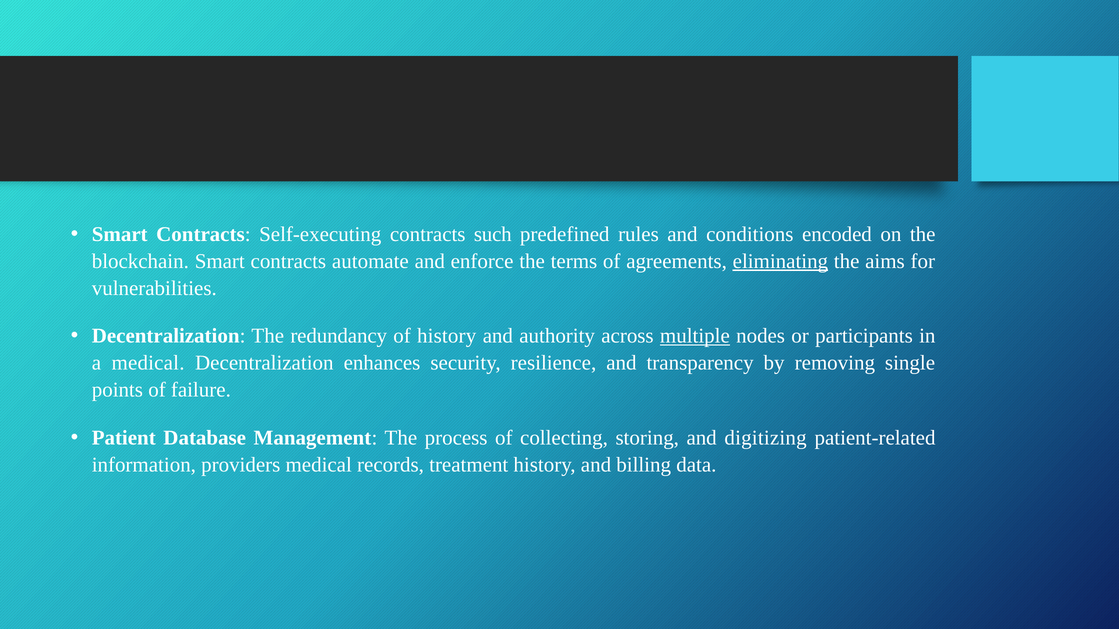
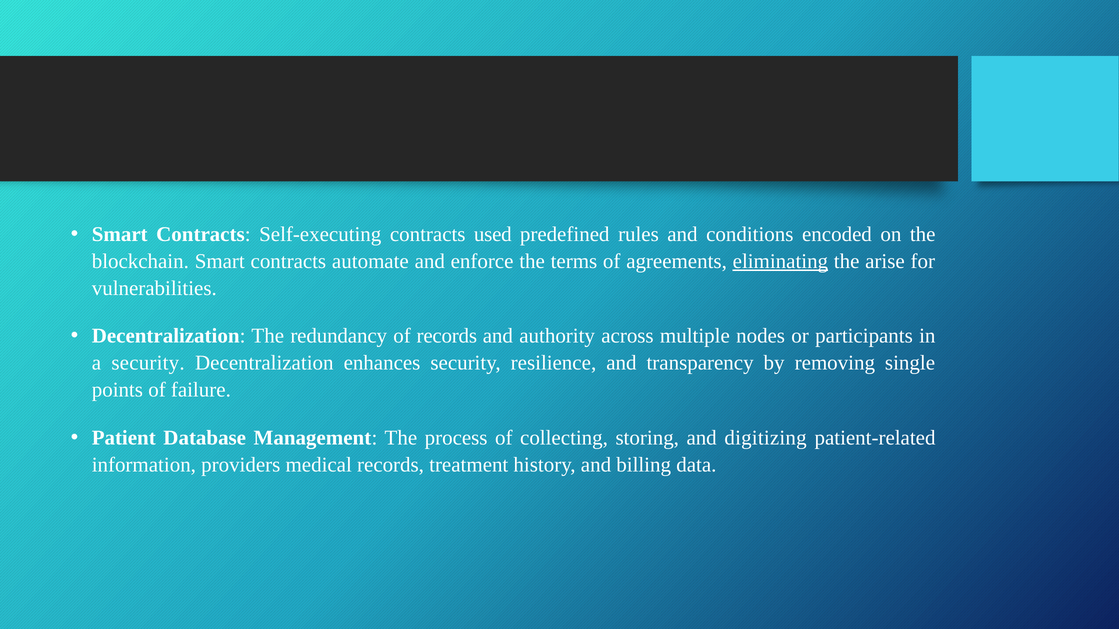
such: such -> used (493, 234)
aims: aims -> arise (885, 261)
of history: history -> records (447, 336)
multiple underline: present -> none (695, 336)
a medical: medical -> security (148, 363)
